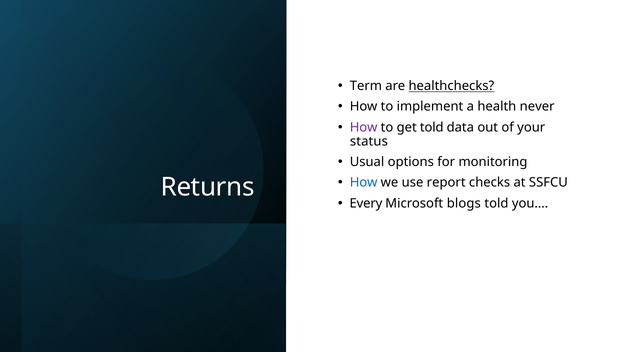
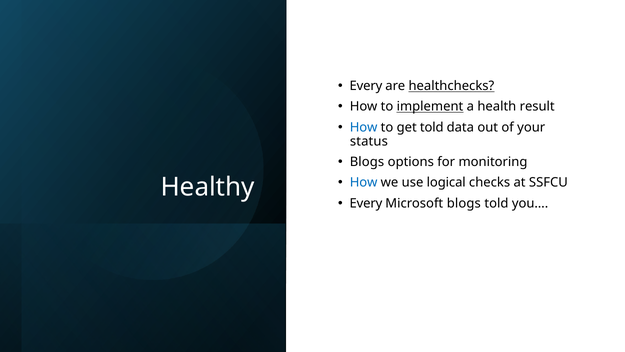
Term: Term -> Every (366, 86)
implement underline: none -> present (430, 107)
never: never -> result (537, 107)
How colour: purple -> blue (364, 127)
Usual: Usual -> Blogs (367, 162)
report: report -> logical (446, 182)
Returns: Returns -> Healthy (208, 187)
